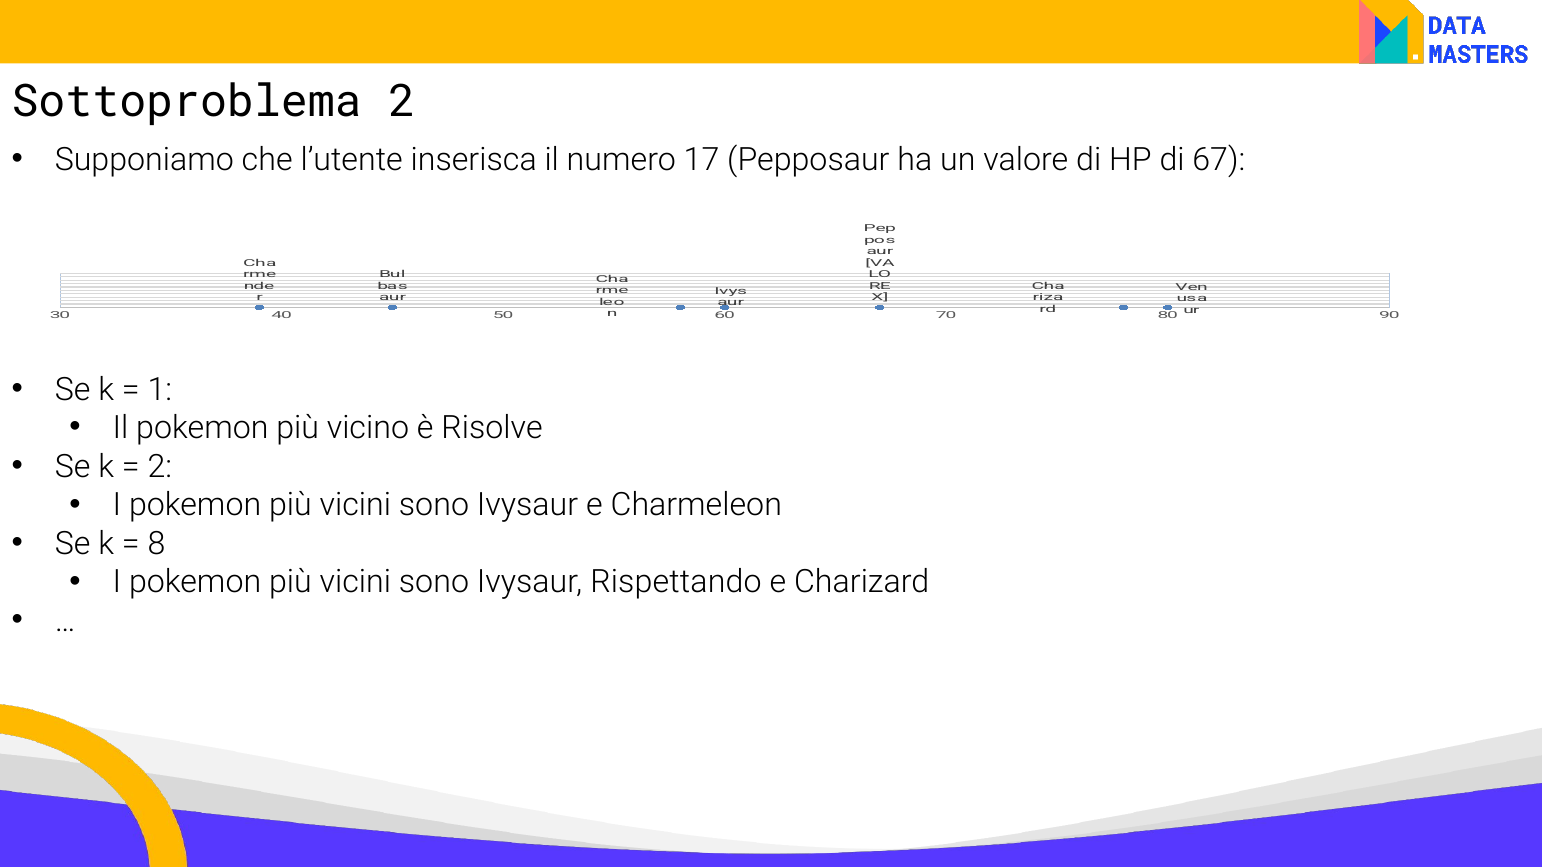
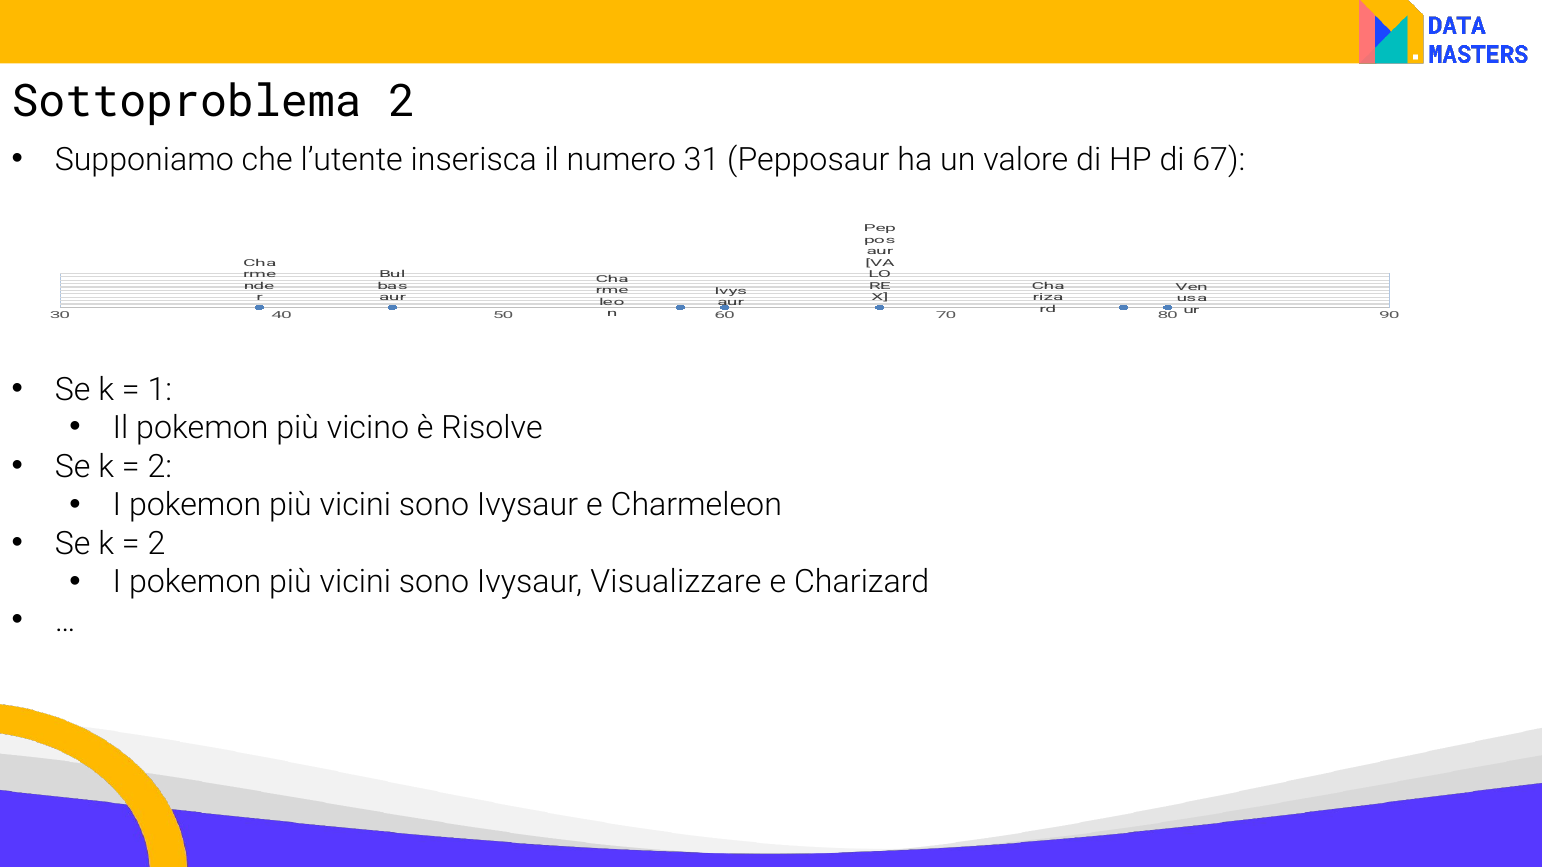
17: 17 -> 31 (702, 160)
8: 8 -> 2 (156, 544)
Rispettando: Rispettando -> Visualizzare (676, 583)
